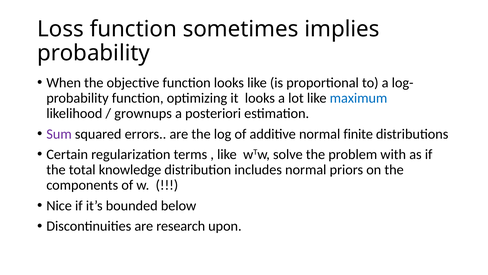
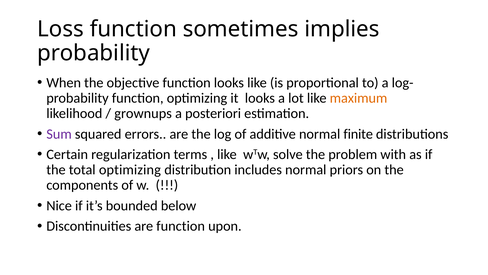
maximum colour: blue -> orange (359, 98)
total knowledge: knowledge -> optimizing (130, 170)
are research: research -> function (181, 226)
